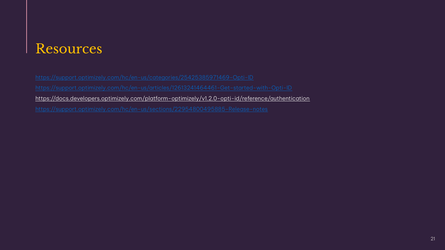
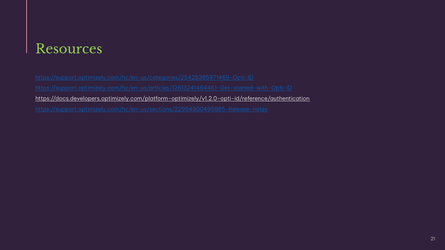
Resources colour: yellow -> light green (69, 49)
